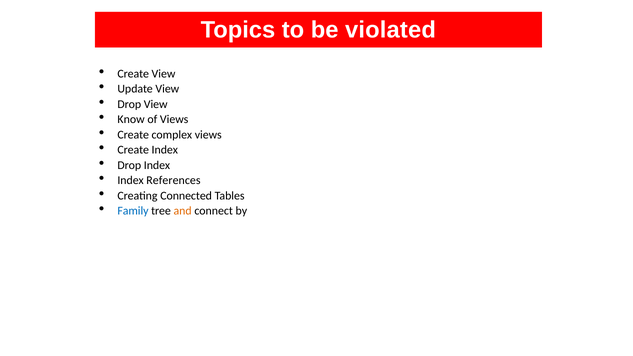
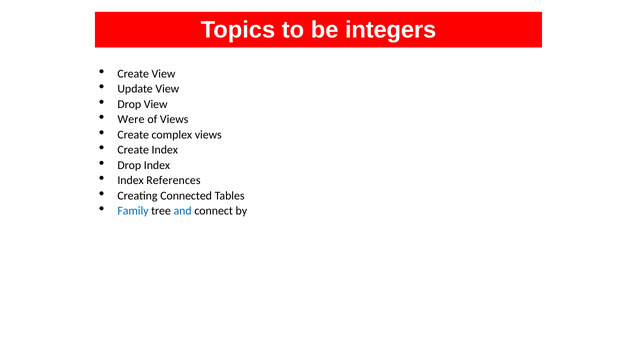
violated: violated -> integers (391, 30)
Know: Know -> Were (131, 119)
and colour: orange -> blue (183, 211)
